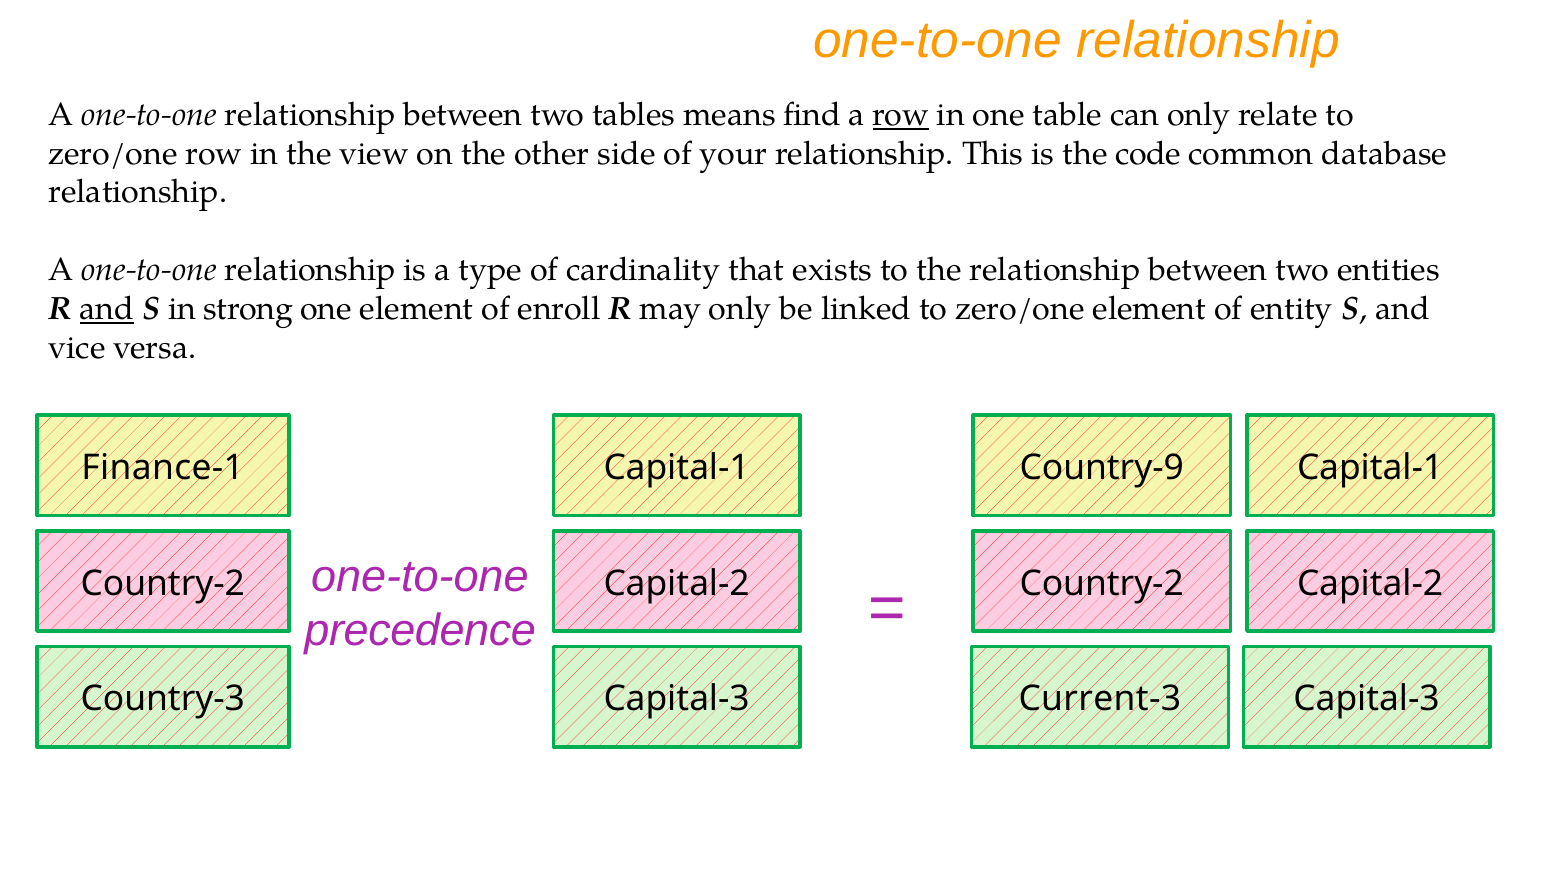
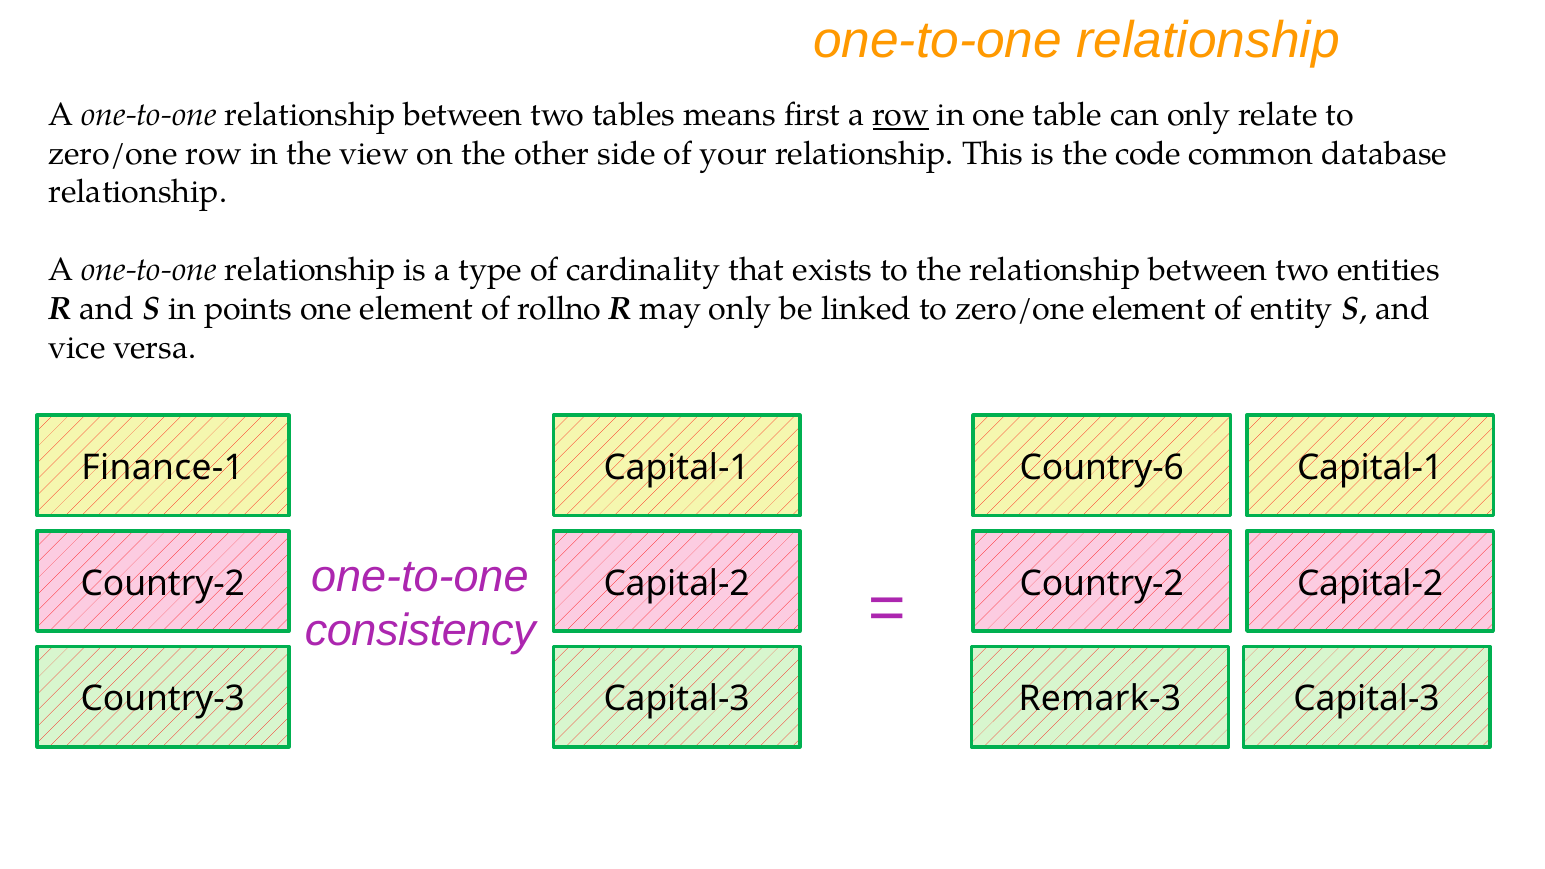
find: find -> first (812, 115)
and underline: present -> none (107, 309)
strong: strong -> points (248, 309)
enroll: enroll -> rollno (559, 309)
Country-9: Country-9 -> Country-6 (1102, 468)
precedence: precedence -> consistency (420, 631)
Current-3: Current-3 -> Remark-3 (1100, 699)
